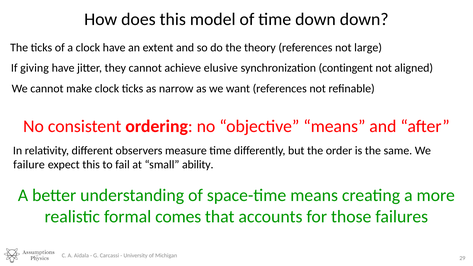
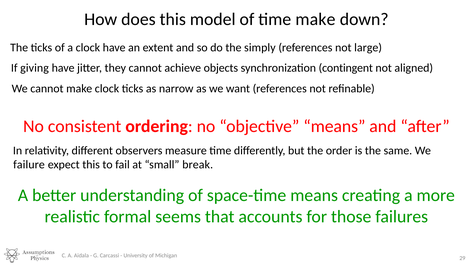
time down: down -> make (315, 19)
theory: theory -> simply (260, 48)
elusive: elusive -> objects (221, 68)
ability: ability -> break (198, 165)
comes: comes -> seems (178, 217)
